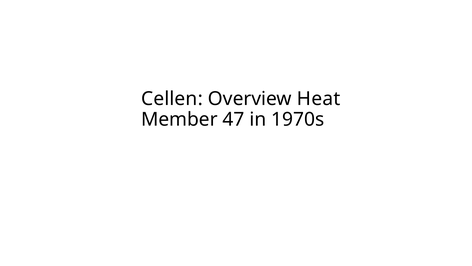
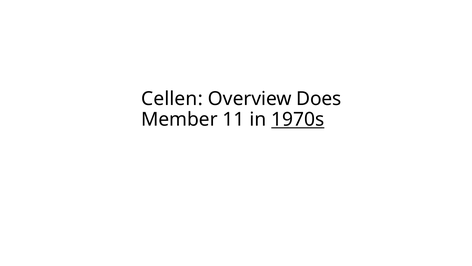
Heat: Heat -> Does (319, 99)
47: 47 -> 11 (234, 119)
1970s underline: none -> present (298, 119)
